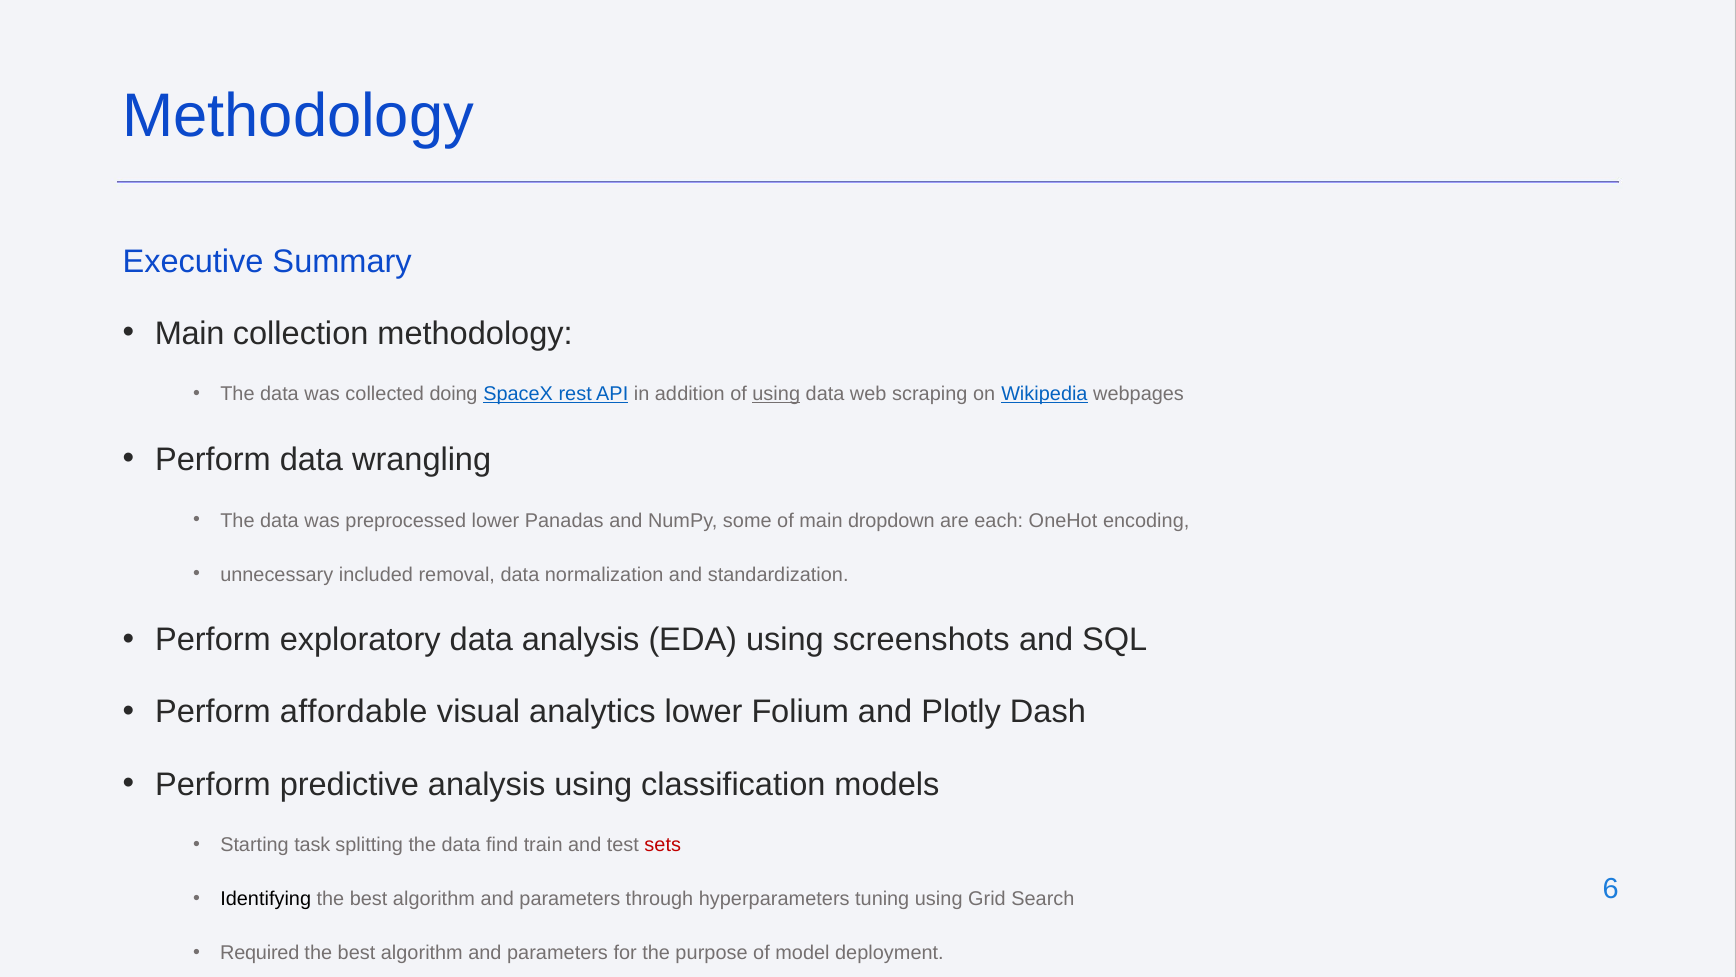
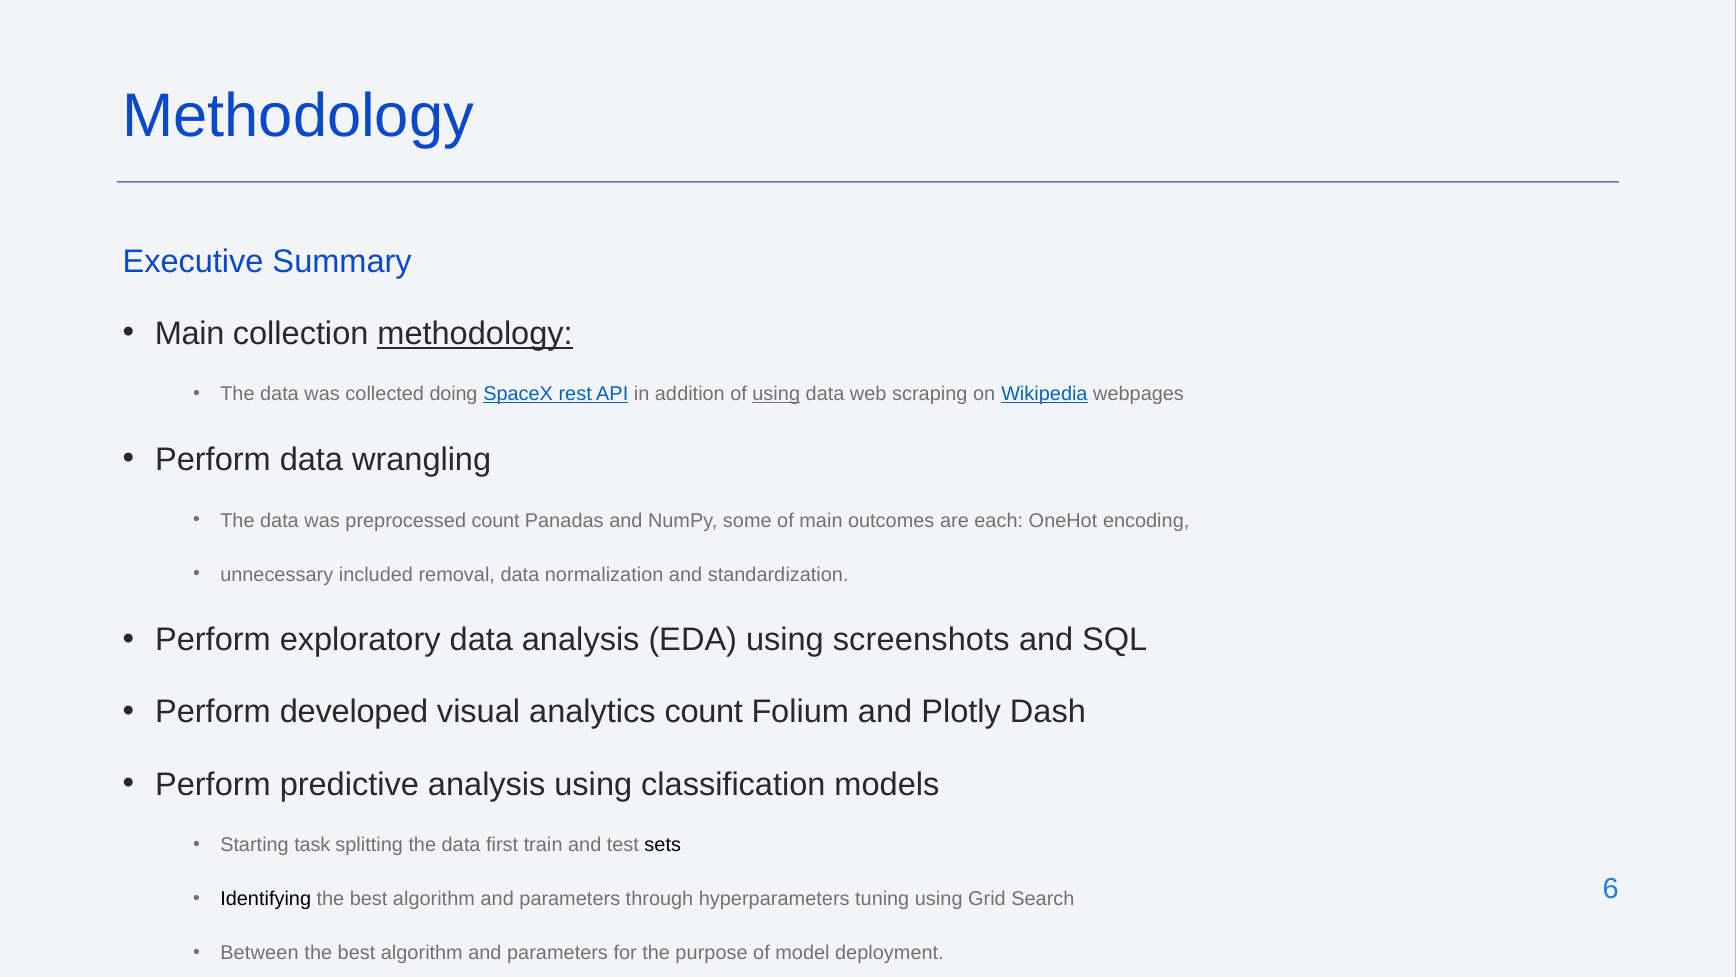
methodology underline: none -> present (475, 333)
preprocessed lower: lower -> count (496, 520)
dropdown: dropdown -> outcomes (891, 520)
affordable: affordable -> developed (354, 712)
analytics lower: lower -> count (704, 712)
find: find -> first (502, 845)
sets colour: red -> black (663, 845)
Required: Required -> Between (260, 953)
